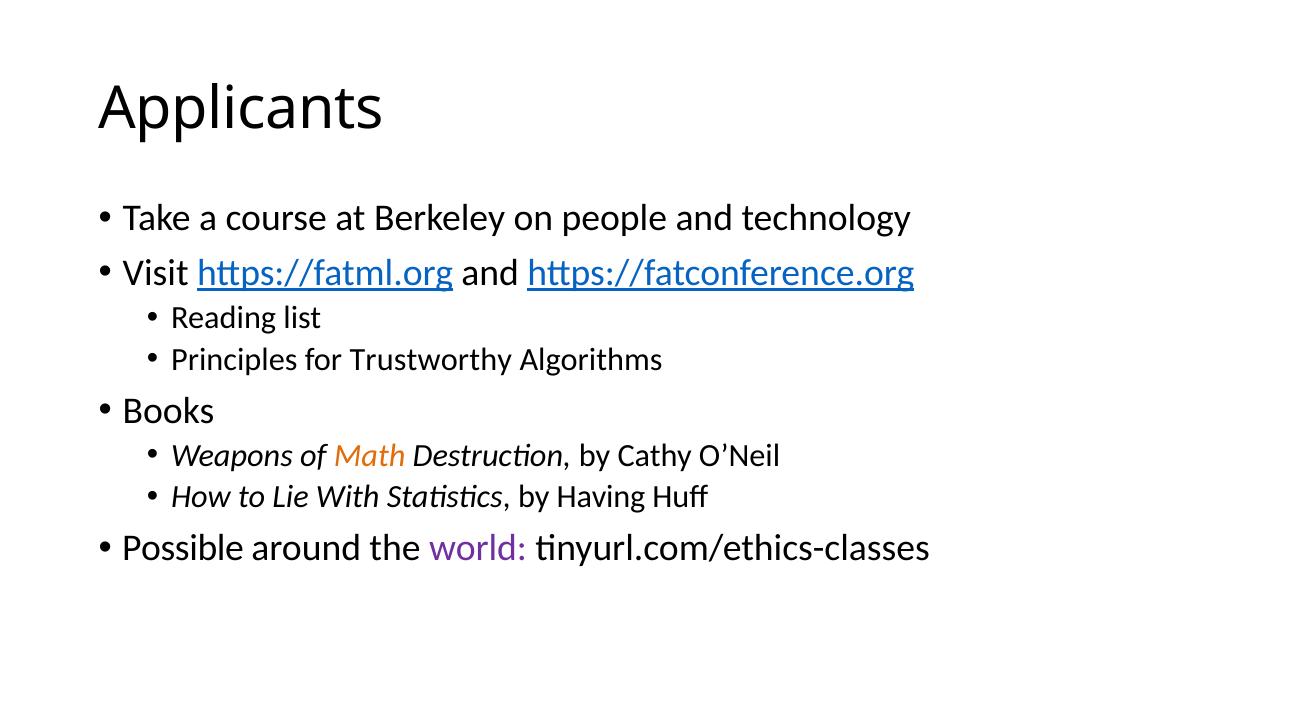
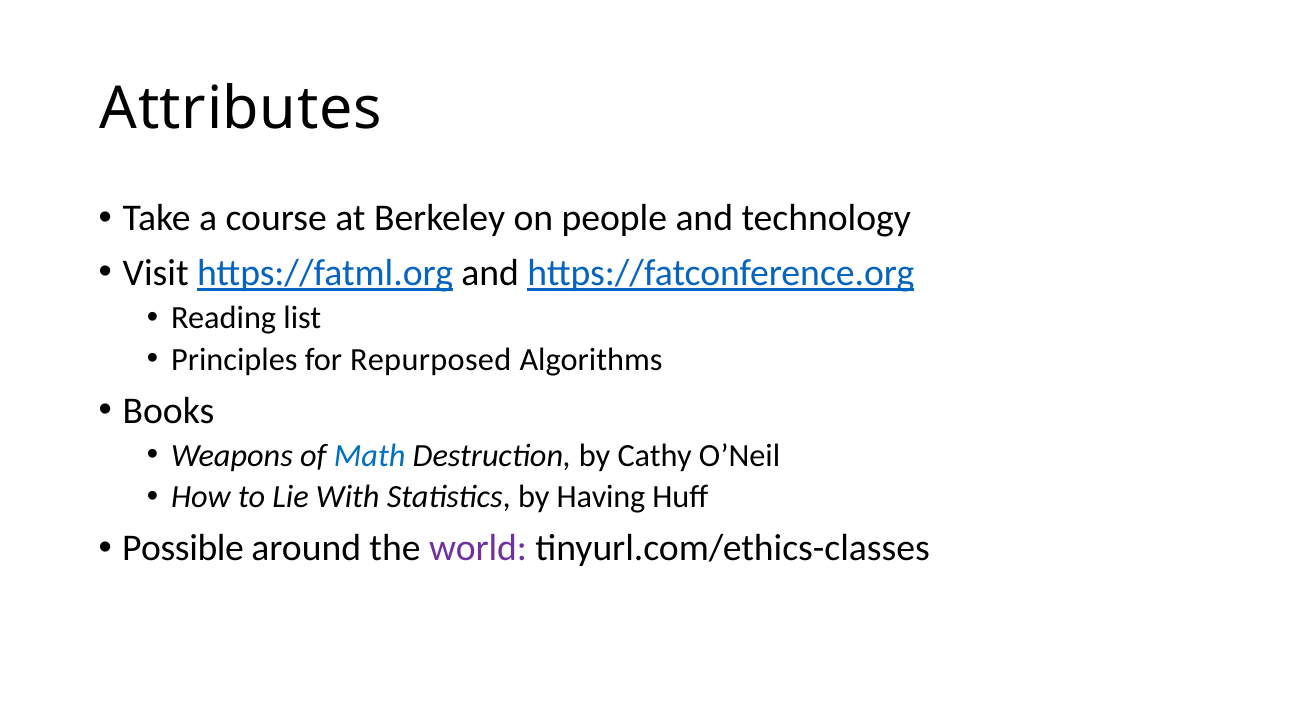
Applicants: Applicants -> Attributes (240, 109)
Trustworthy: Trustworthy -> Repurposed (431, 359)
Math colour: orange -> blue (370, 455)
